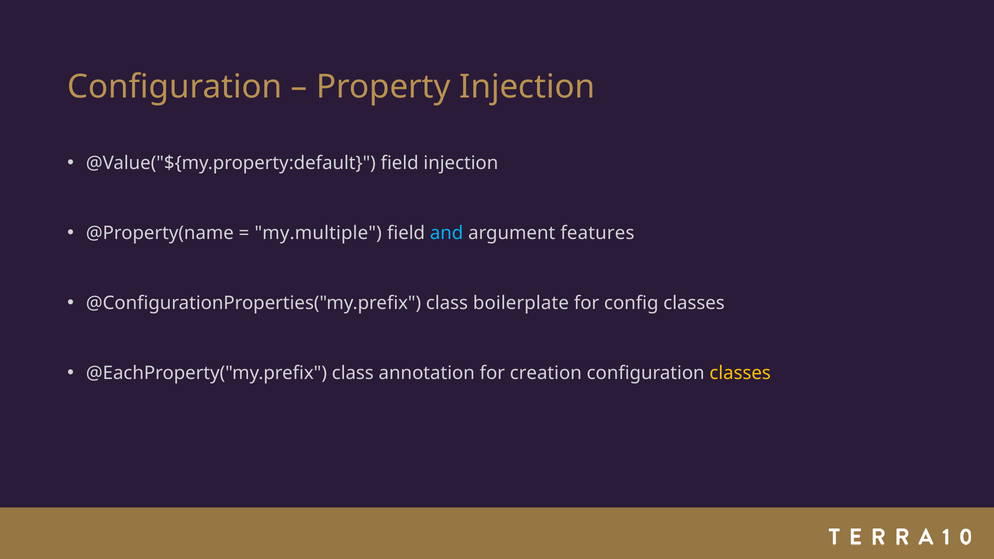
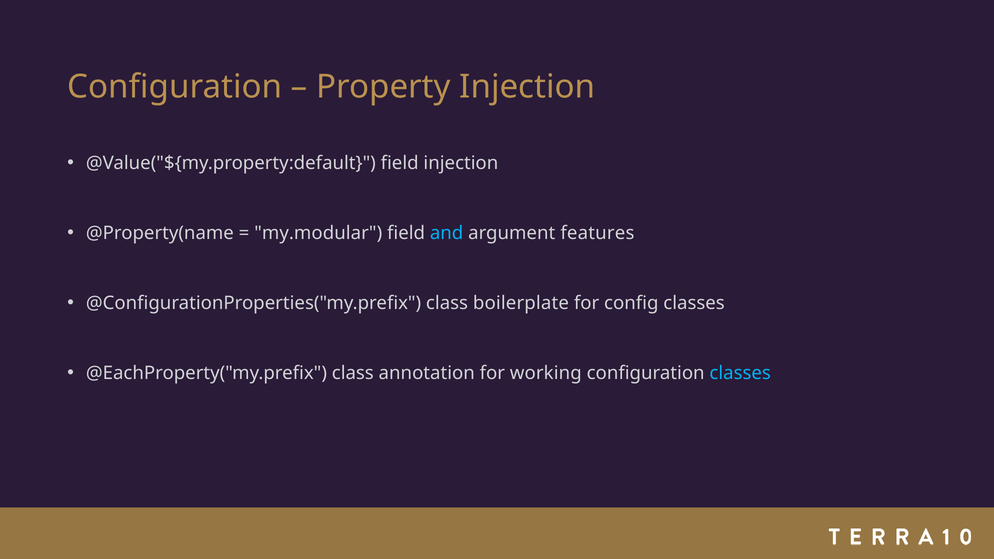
my.multiple: my.multiple -> my.modular (318, 233)
creation: creation -> working (546, 373)
classes colour: yellow -> light blue (740, 373)
